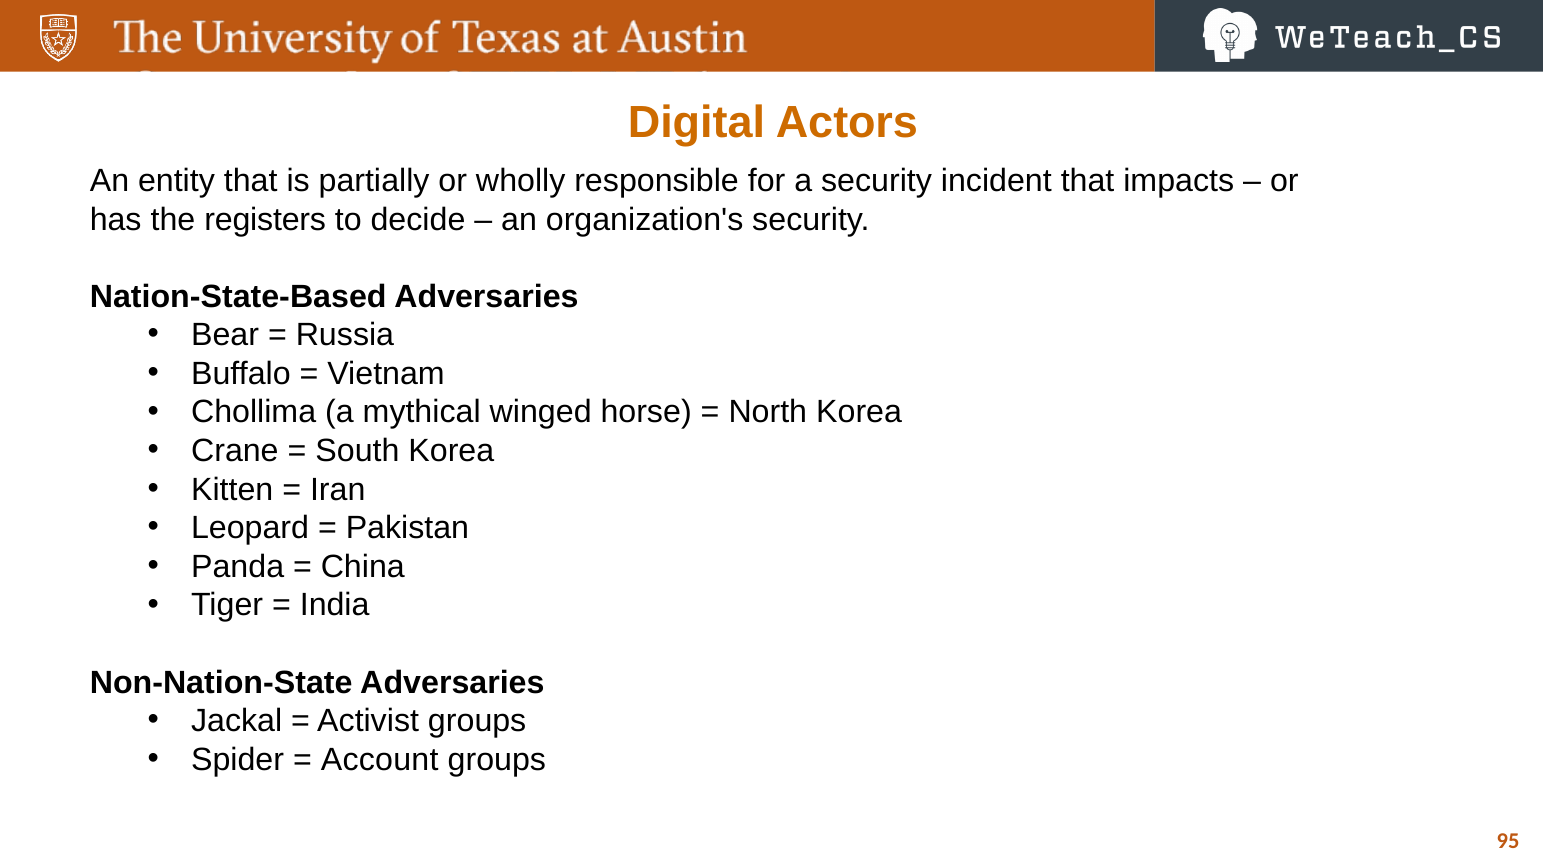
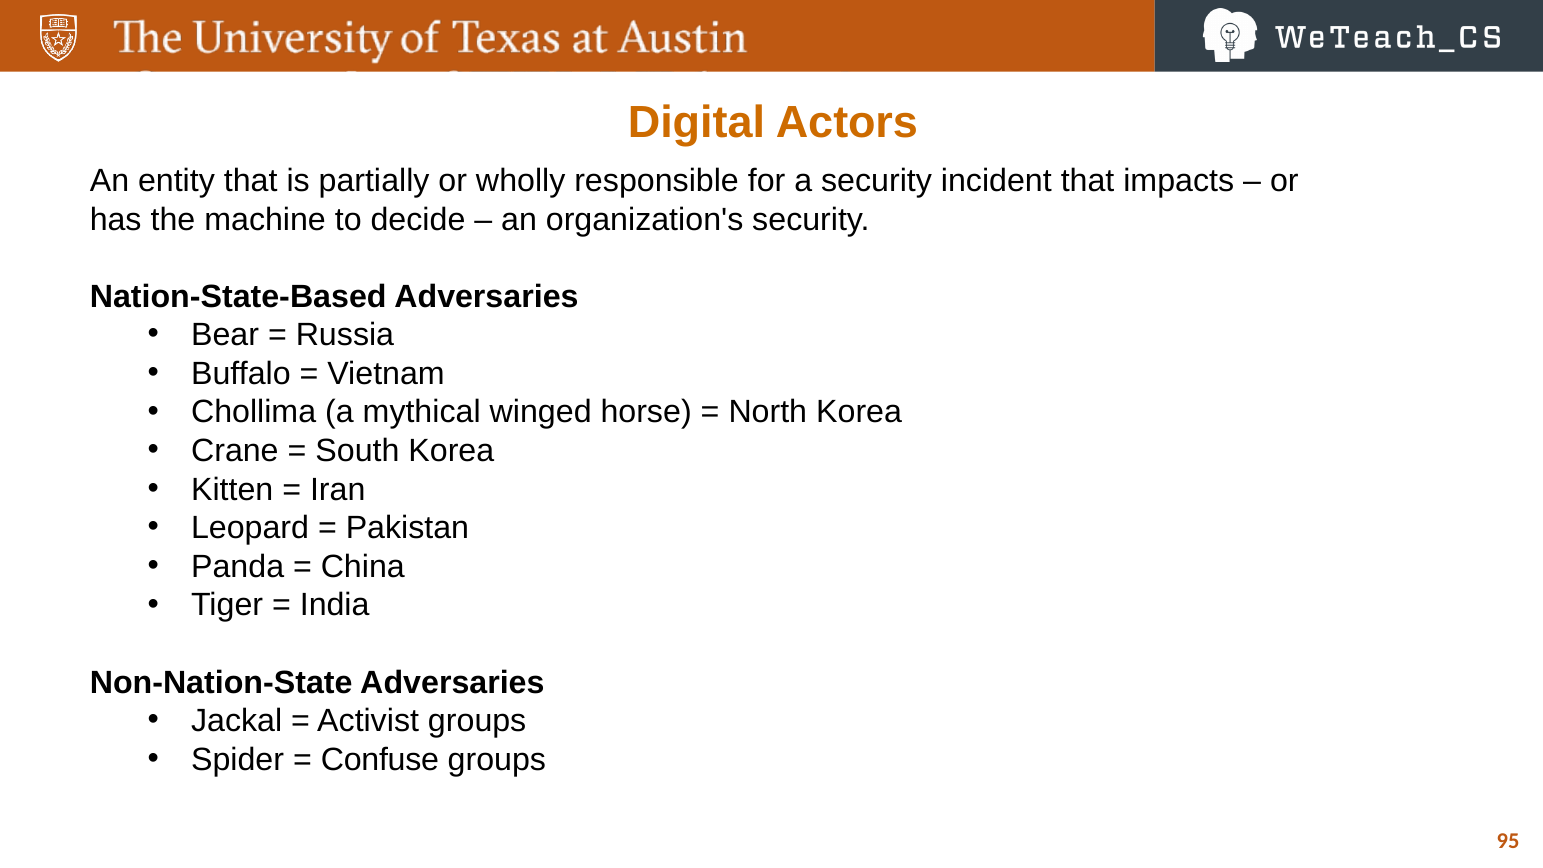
registers: registers -> machine (265, 219)
Account: Account -> Confuse (380, 760)
